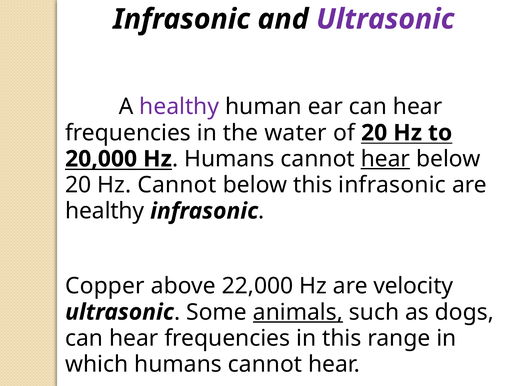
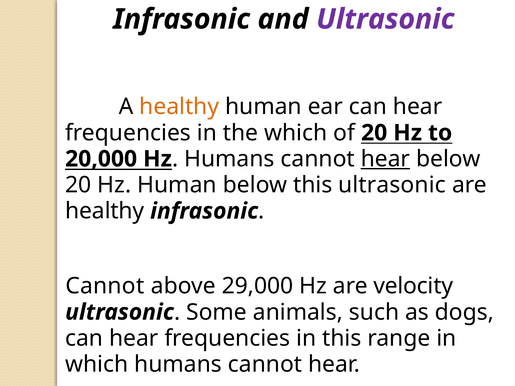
healthy colour: purple -> orange (179, 107)
the water: water -> which (296, 133)
Hz Cannot: Cannot -> Human (177, 185)
this infrasonic: infrasonic -> ultrasonic (392, 185)
Copper: Copper -> Cannot (105, 286)
22,000: 22,000 -> 29,000 (257, 286)
animals underline: present -> none (298, 312)
